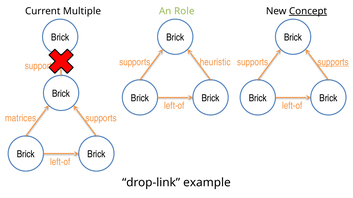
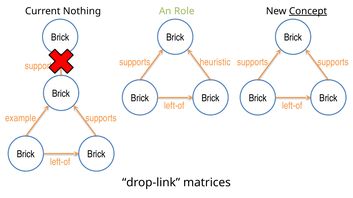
Multiple: Multiple -> Nothing (82, 11)
supports underline: present -> none (333, 62)
matrices: matrices -> example (21, 119)
example: example -> matrices (207, 183)
